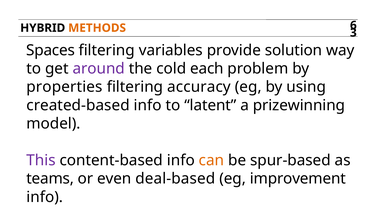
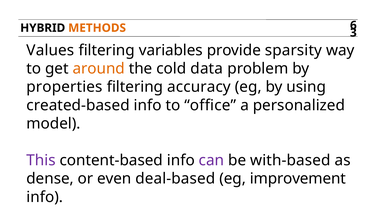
Spaces: Spaces -> Values (50, 50)
provide solution: solution -> sparsity (293, 50)
around colour: purple -> orange (99, 69)
cold each: each -> data (207, 69)
latent: latent -> office (210, 105)
prizewinning: prizewinning -> personalized (299, 105)
can colour: orange -> purple (211, 160)
spur-based: spur-based -> with-based (290, 160)
teams: teams -> dense (50, 179)
